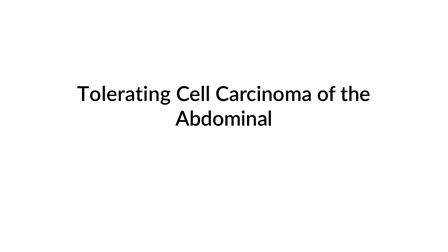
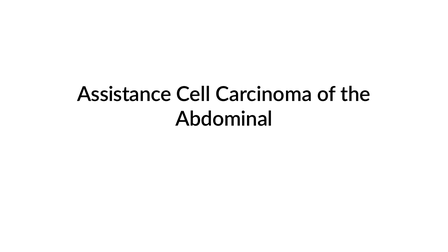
Tolerating: Tolerating -> Assistance (124, 94)
